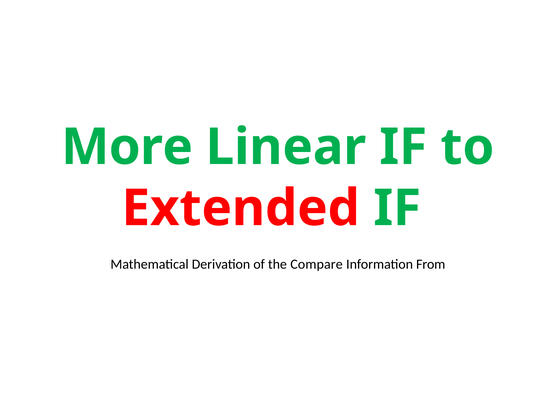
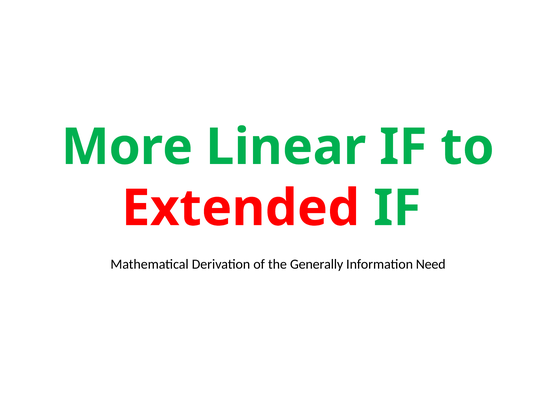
Compare: Compare -> Generally (317, 264)
From: From -> Need (431, 264)
